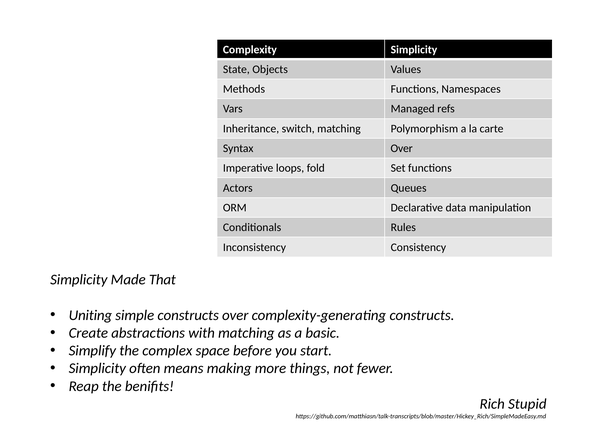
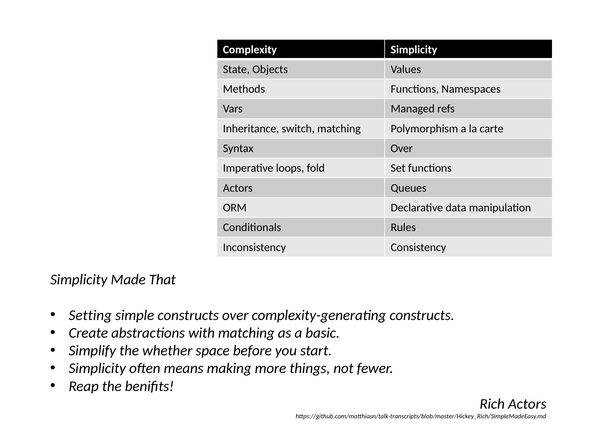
Uniting: Uniting -> Setting (90, 315)
complex: complex -> whether (167, 351)
Rich Stupid: Stupid -> Actors (527, 404)
